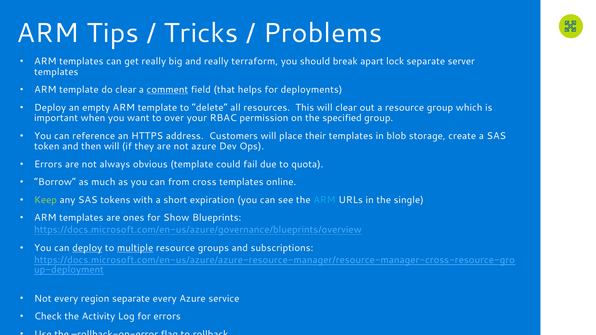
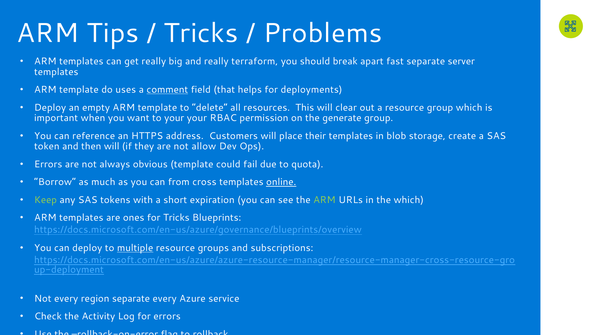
lock: lock -> fast (395, 61)
do clear: clear -> uses (126, 90)
to over: over -> your (174, 118)
specified: specified -> generate (342, 118)
not azure: azure -> allow (204, 147)
online underline: none -> present (281, 182)
ARM colour: light blue -> light green (324, 200)
the single: single -> which (409, 200)
for Show: Show -> Tricks (176, 218)
deploy underline: present -> none (87, 248)
